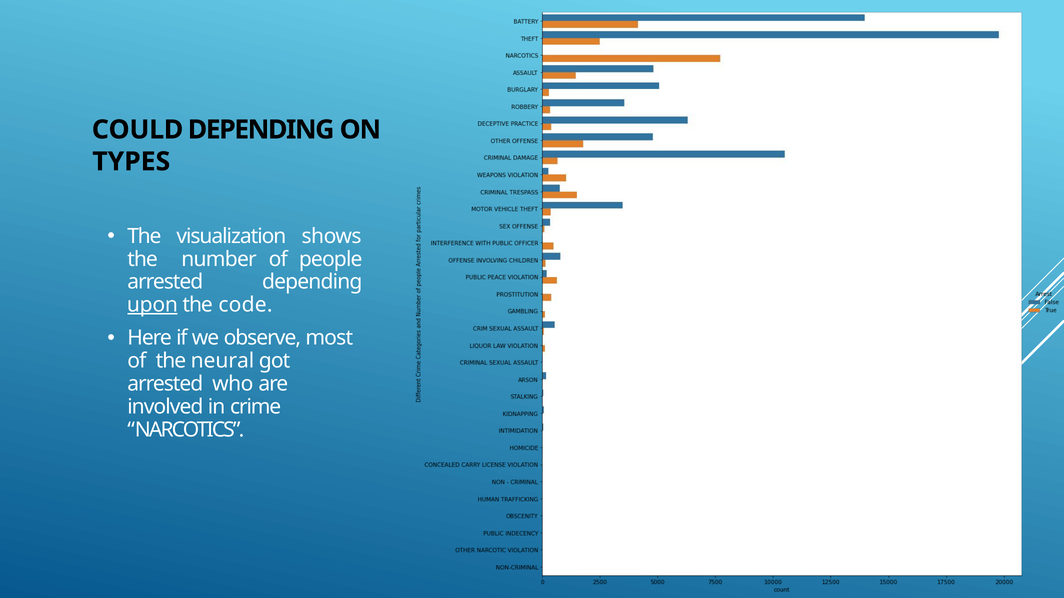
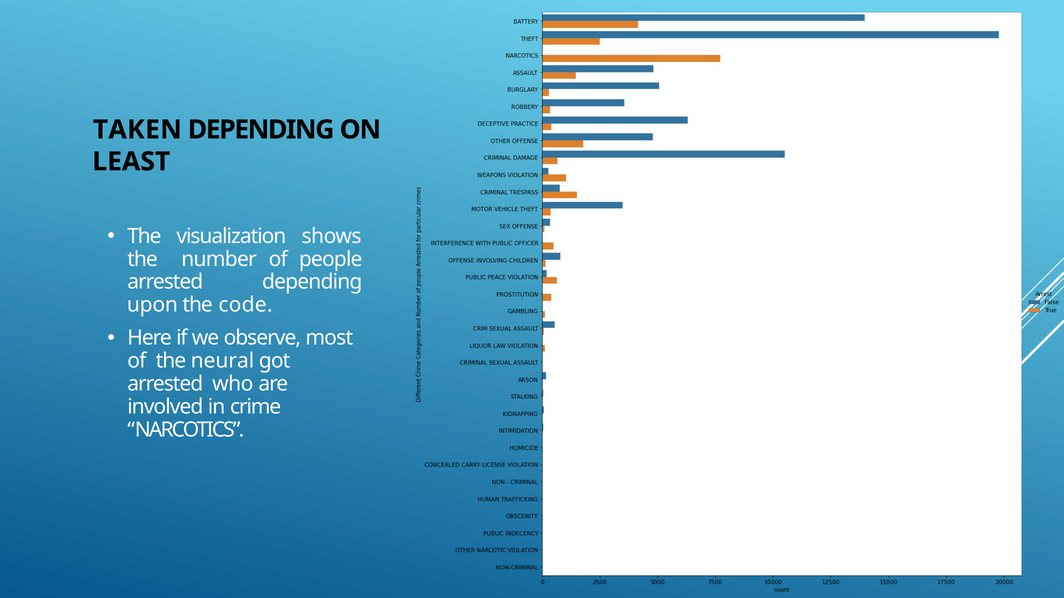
COULD: COULD -> TAKEN (137, 130)
TYPES: TYPES -> LEAST (131, 162)
upon underline: present -> none (152, 305)
